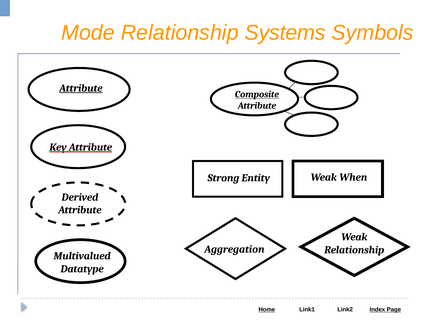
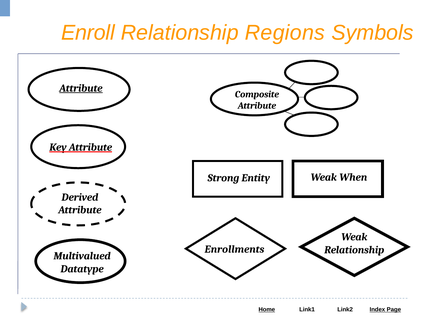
Mode: Mode -> Enroll (88, 33)
Systems: Systems -> Regions (285, 33)
Composite underline: present -> none (257, 94)
Aggregation: Aggregation -> Enrollments (234, 249)
